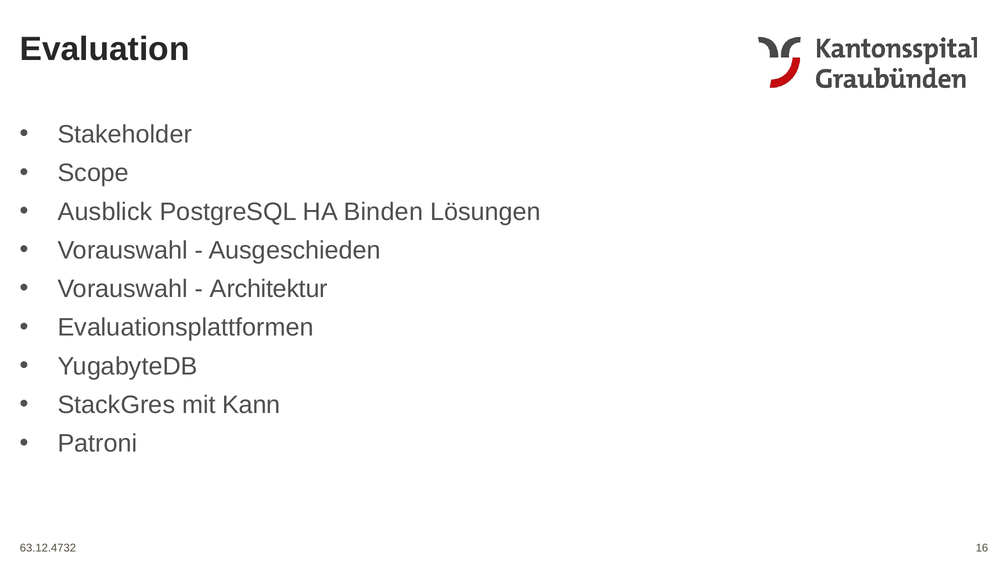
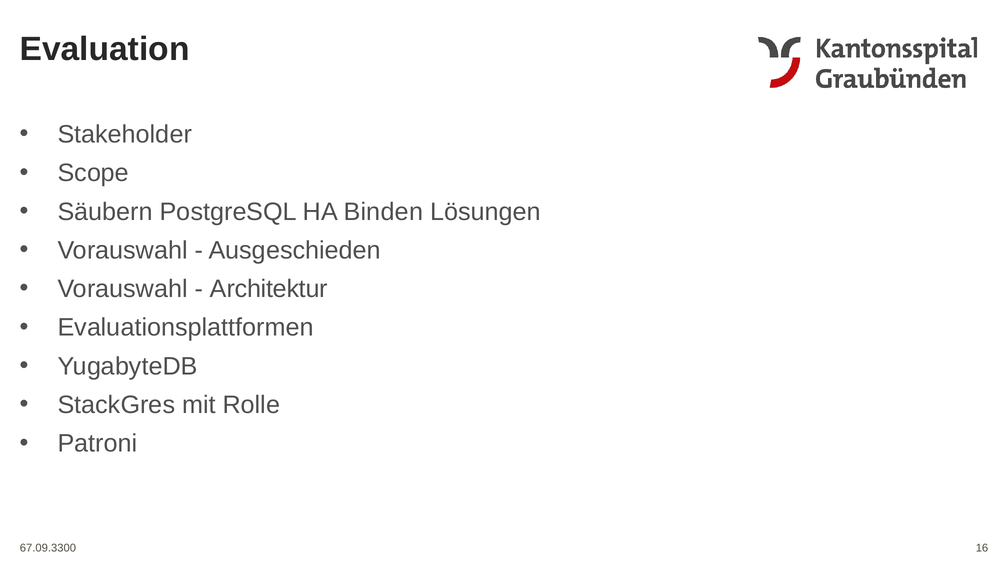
Ausblick: Ausblick -> Säubern (105, 212)
Kann: Kann -> Rolle (251, 405)
63.12.4732: 63.12.4732 -> 67.09.3300 (48, 548)
